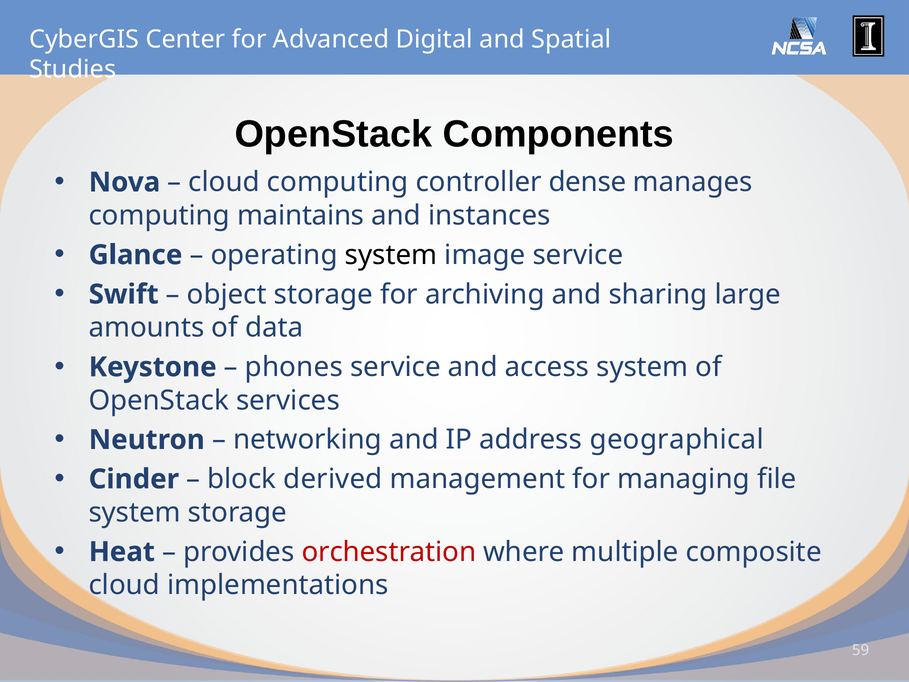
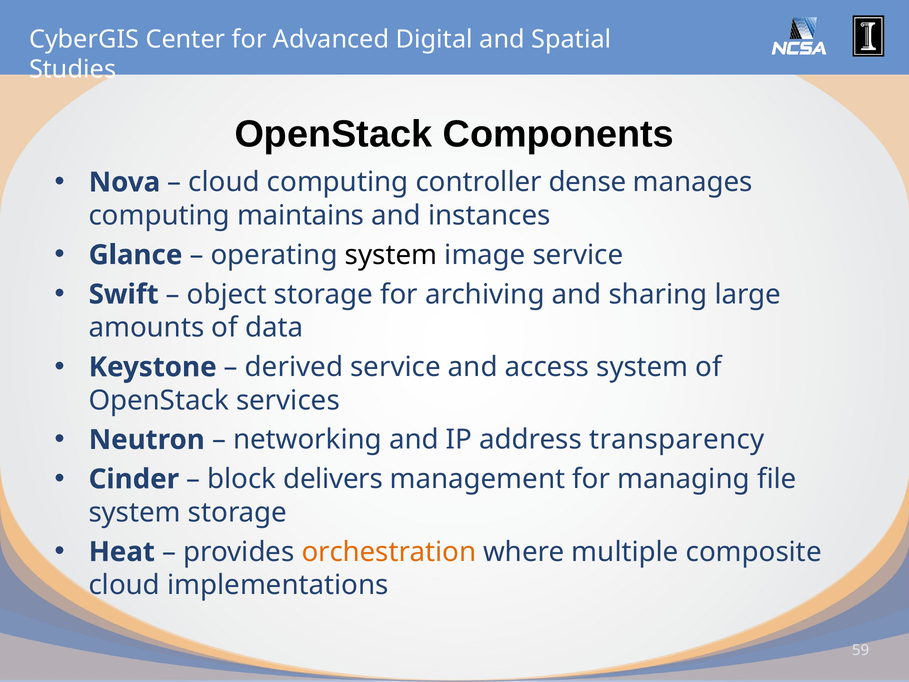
phones: phones -> derived (294, 367)
geographical: geographical -> transparency (677, 440)
derived: derived -> delivers (333, 479)
orchestration colour: red -> orange (389, 552)
